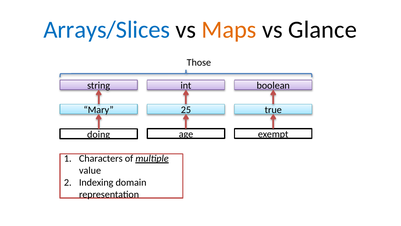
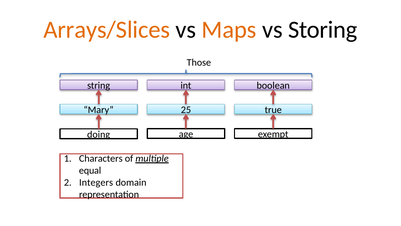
Arrays/Slices colour: blue -> orange (107, 30)
Glance: Glance -> Storing (323, 30)
value: value -> equal (90, 170)
Indexing: Indexing -> Integers (96, 182)
